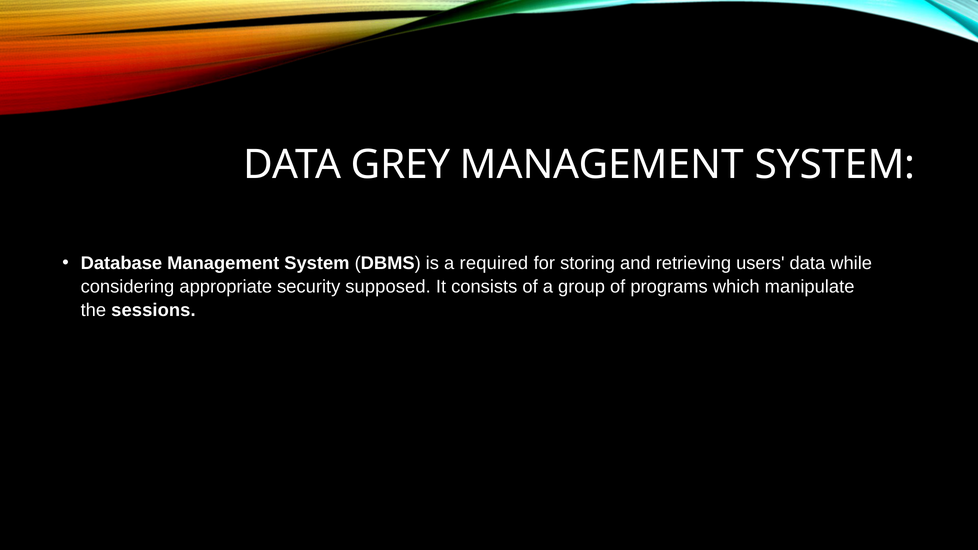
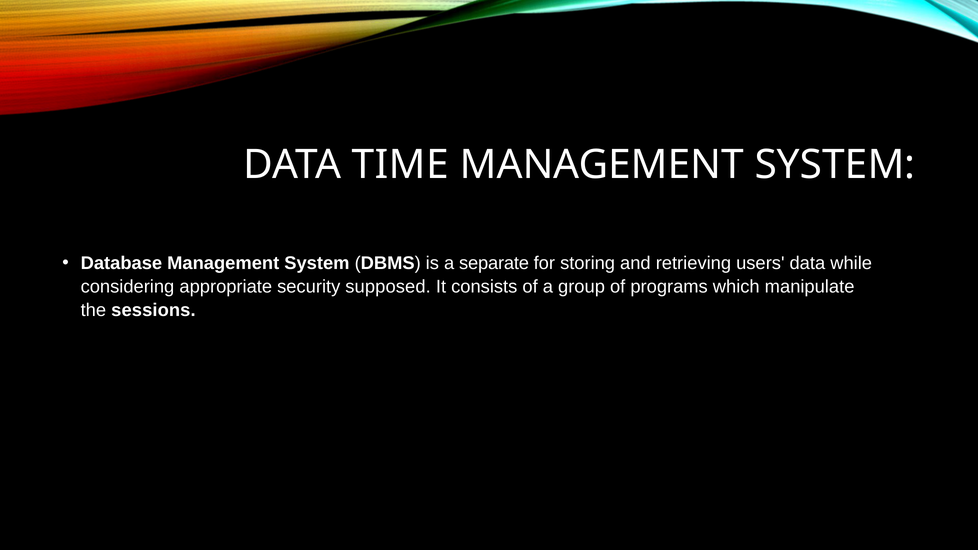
GREY: GREY -> TIME (400, 165)
required: required -> separate (494, 263)
